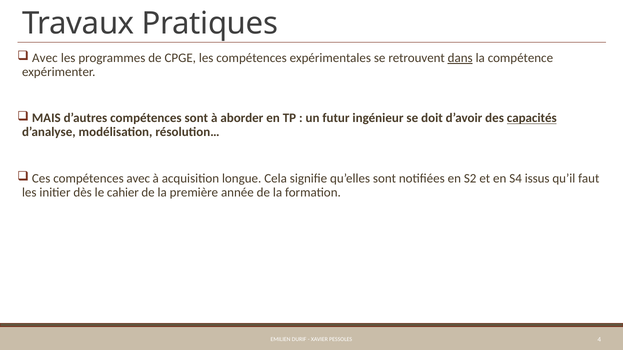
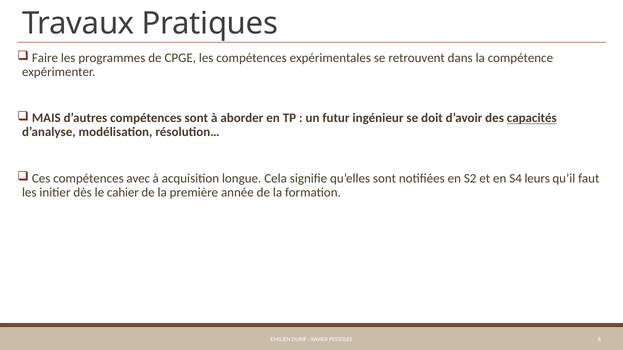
Avec: Avec -> Faire (45, 58)
dans underline: present -> none (460, 58)
issus: issus -> leurs (537, 179)
